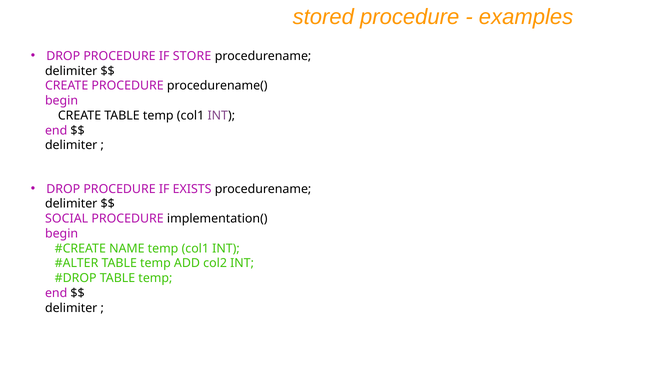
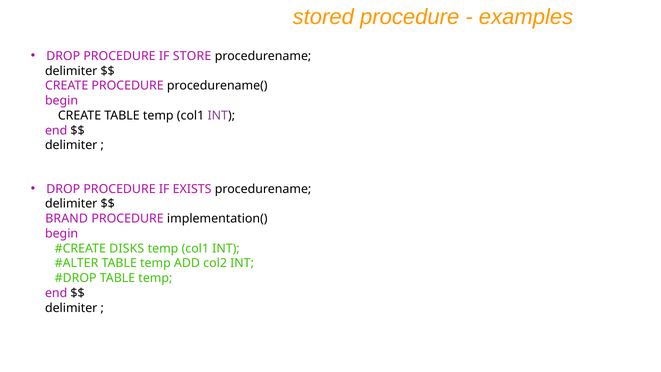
SOCIAL: SOCIAL -> BRAND (67, 219)
NAME: NAME -> DISKS (127, 248)
